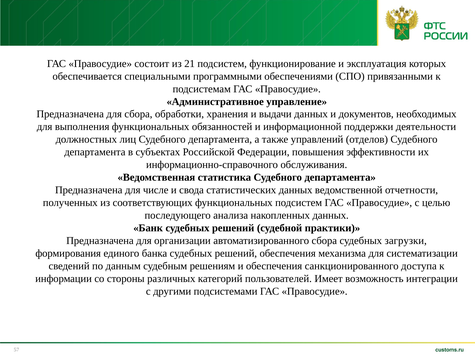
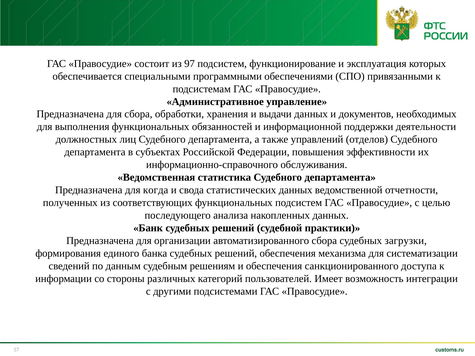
21: 21 -> 97 (190, 64)
числе: числе -> когда (156, 190)
